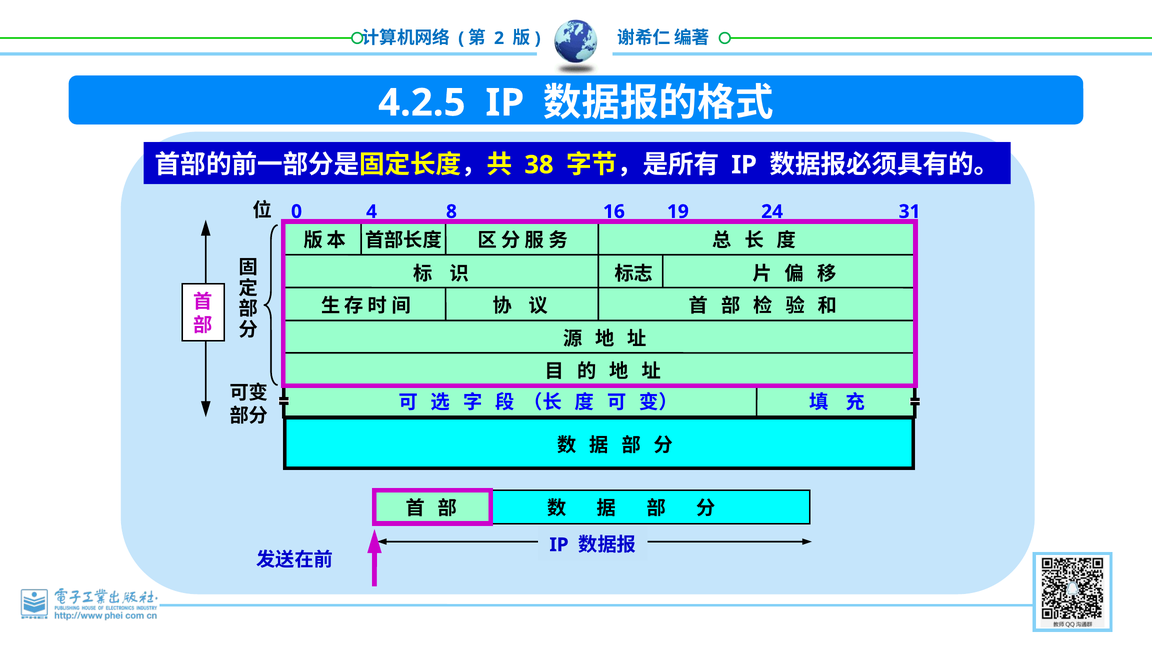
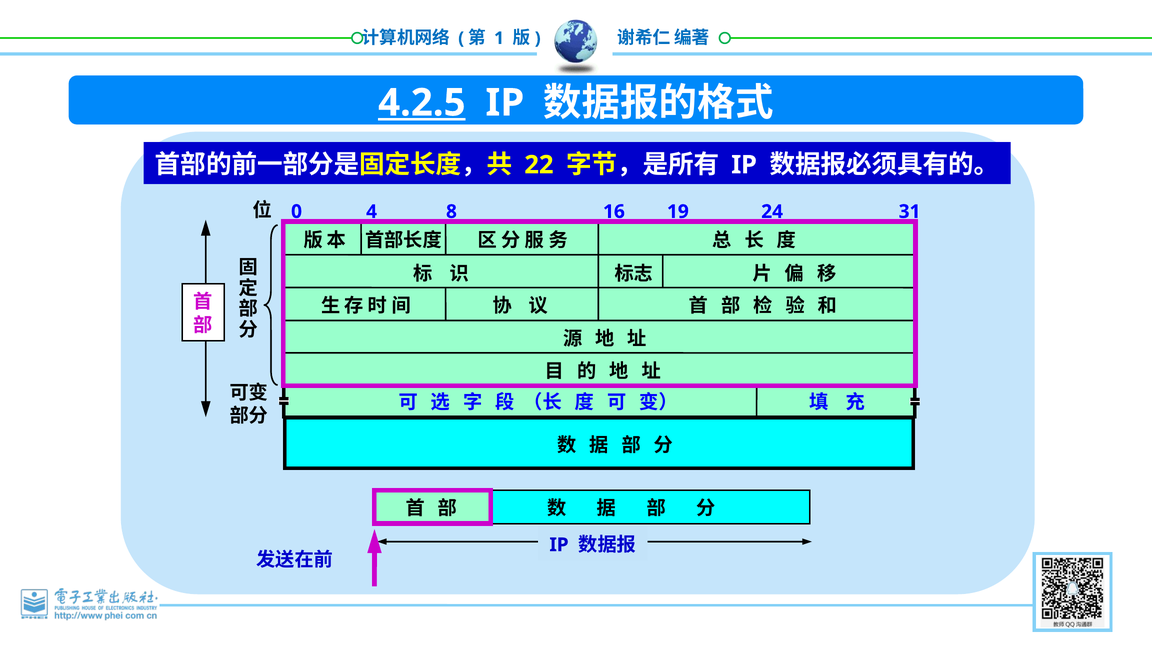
2: 2 -> 1 (499, 38)
4.2.5 underline: none -> present (422, 103)
38: 38 -> 22 (539, 165)
